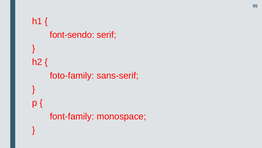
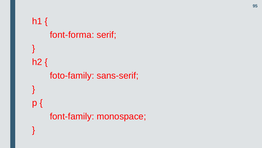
font-sendo: font-sendo -> font-forma (72, 35)
